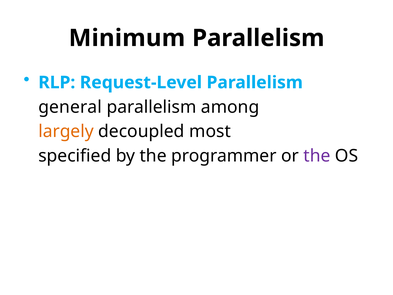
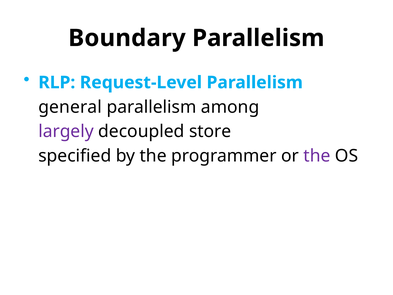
Minimum: Minimum -> Boundary (127, 38)
largely colour: orange -> purple (66, 131)
most: most -> store (210, 131)
